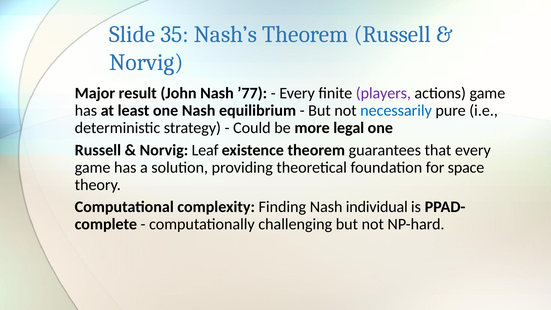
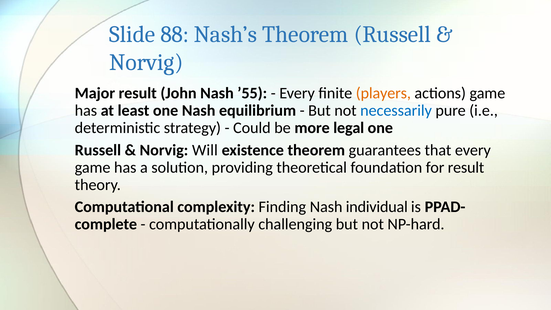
35: 35 -> 88 (175, 34)
’77: ’77 -> ’55 (252, 93)
players colour: purple -> orange (383, 93)
Leaf: Leaf -> Will (205, 150)
for space: space -> result (466, 167)
